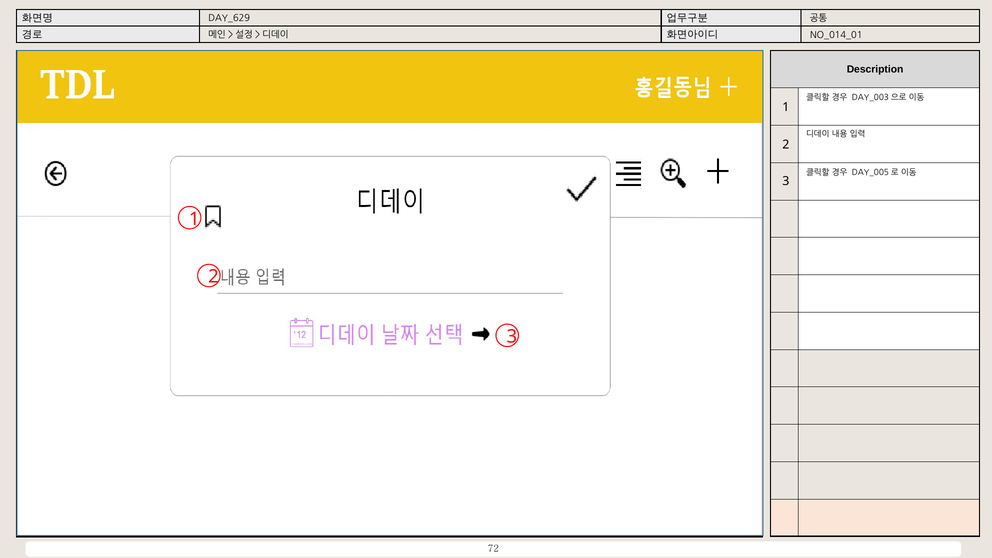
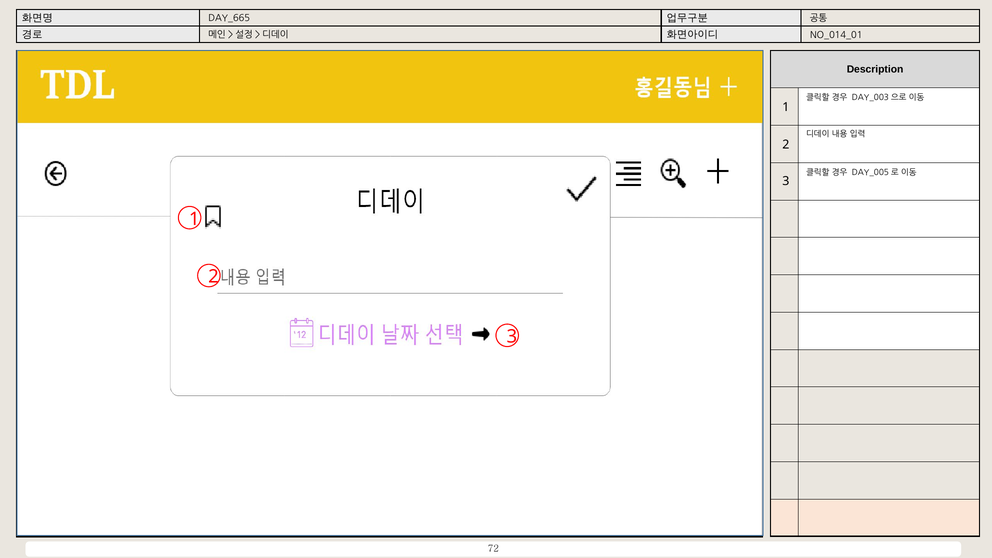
DAY_629: DAY_629 -> DAY_665 (229, 18)
